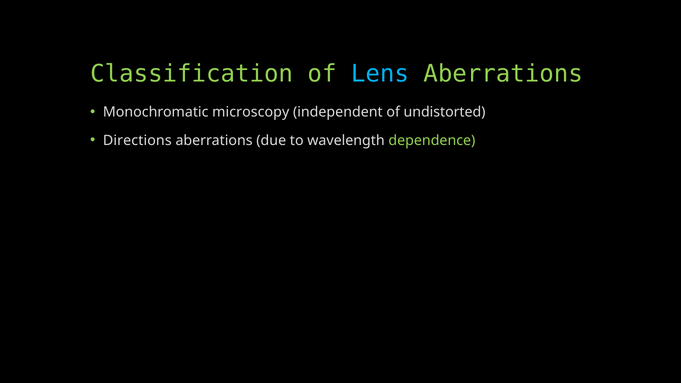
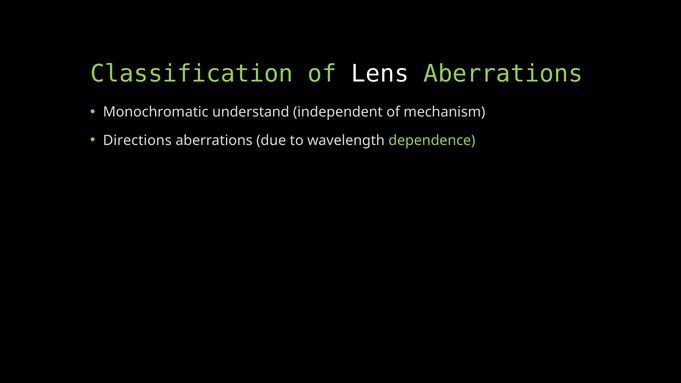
Lens colour: light blue -> white (380, 74)
microscopy: microscopy -> understand (251, 112)
undistorted: undistorted -> mechanism (444, 112)
